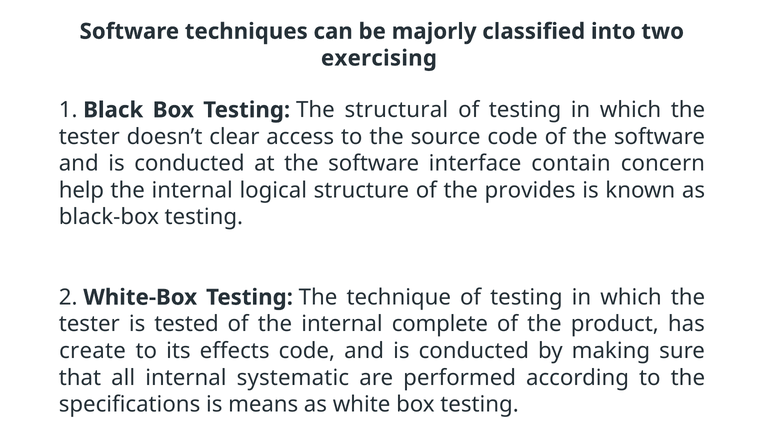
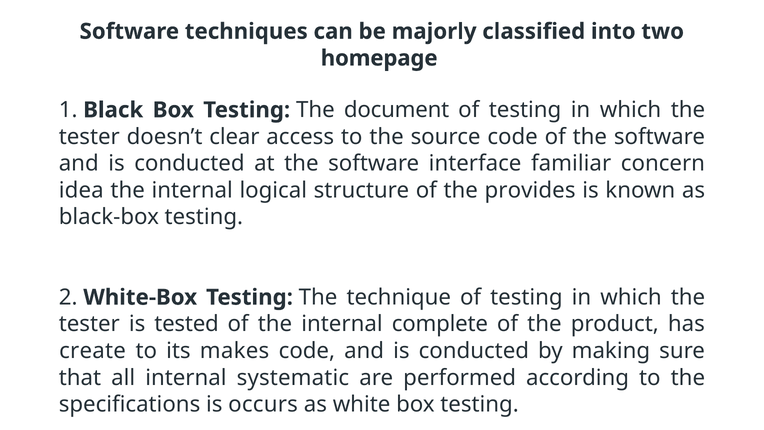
exercising: exercising -> homepage (379, 58)
structural: structural -> document (397, 110)
contain: contain -> familiar (571, 163)
help: help -> idea (81, 190)
effects: effects -> makes (235, 351)
means: means -> occurs (263, 404)
